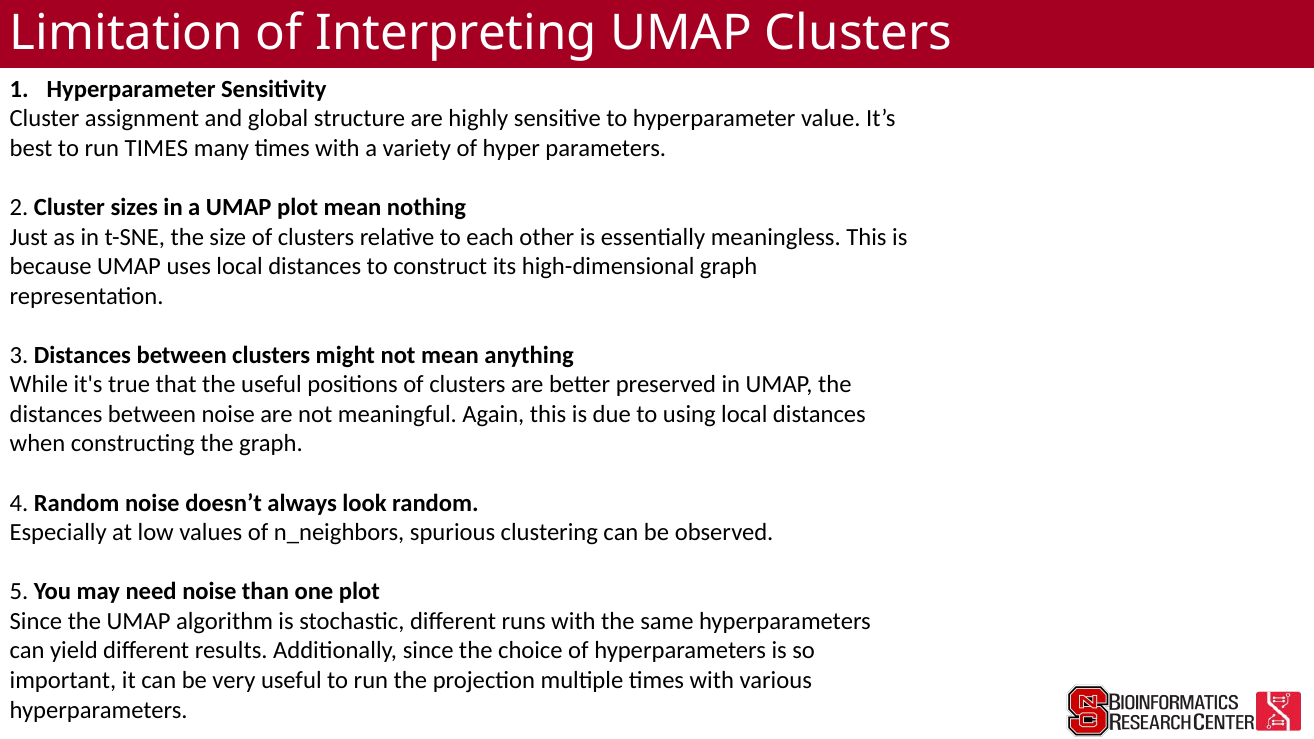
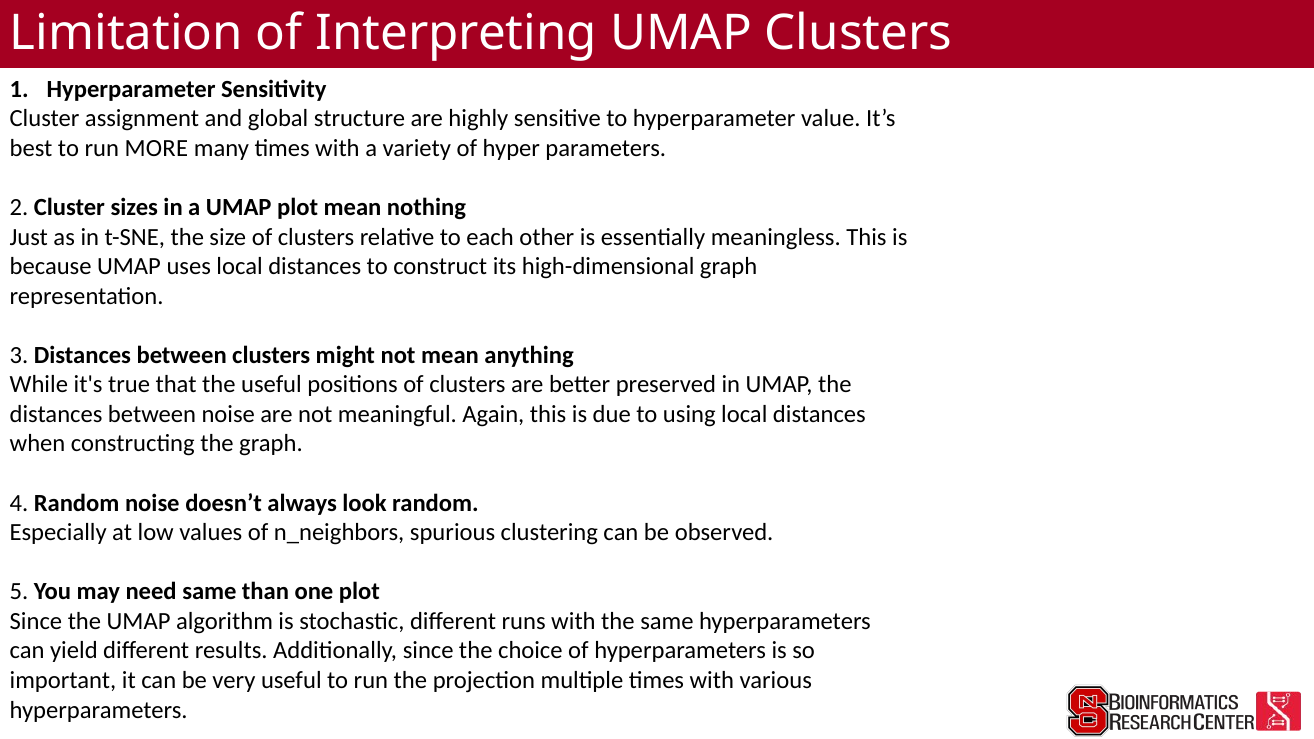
run TIMES: TIMES -> MORE (156, 148)
need noise: noise -> same (209, 592)
